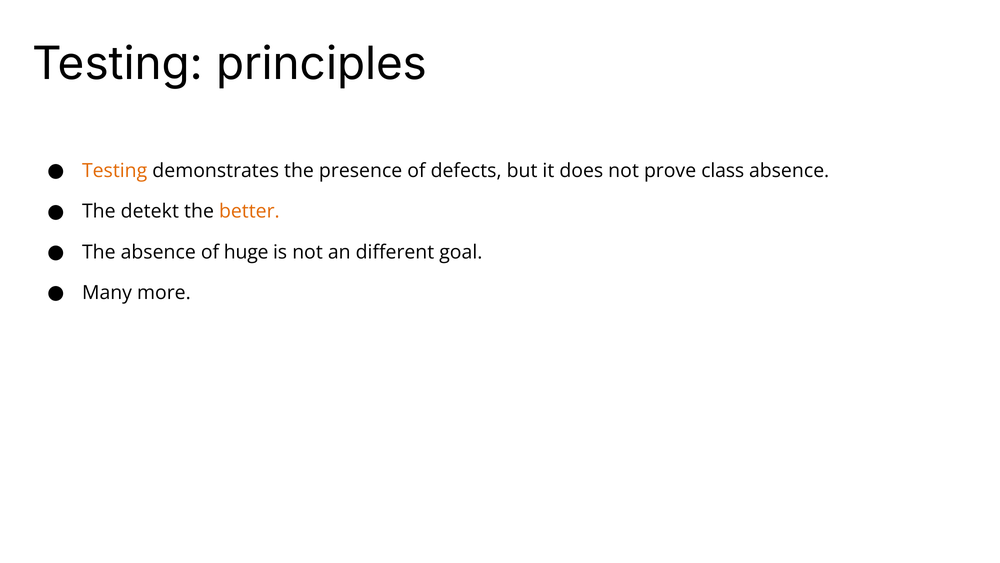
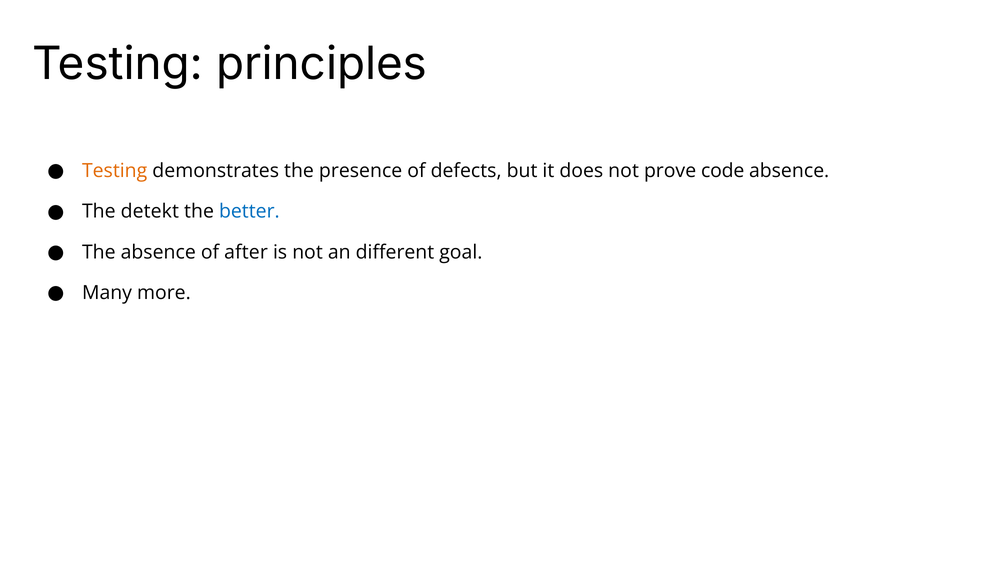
class: class -> code (723, 170)
better colour: orange -> blue (249, 211)
huge: huge -> after (246, 252)
